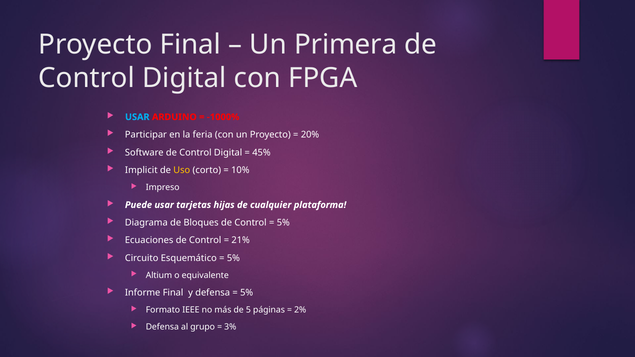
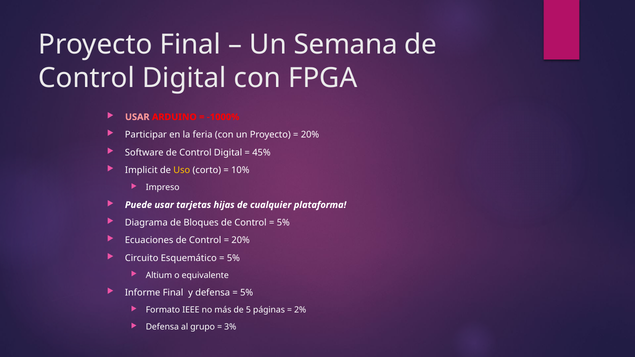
Primera: Primera -> Semana (346, 45)
USAR colour: light blue -> pink (137, 117)
21%: 21% -> 20% (241, 240)
